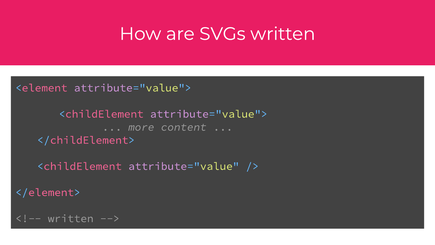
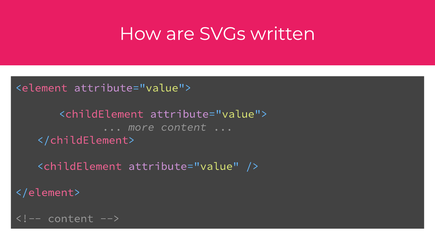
written: written -> content (71, 218)
